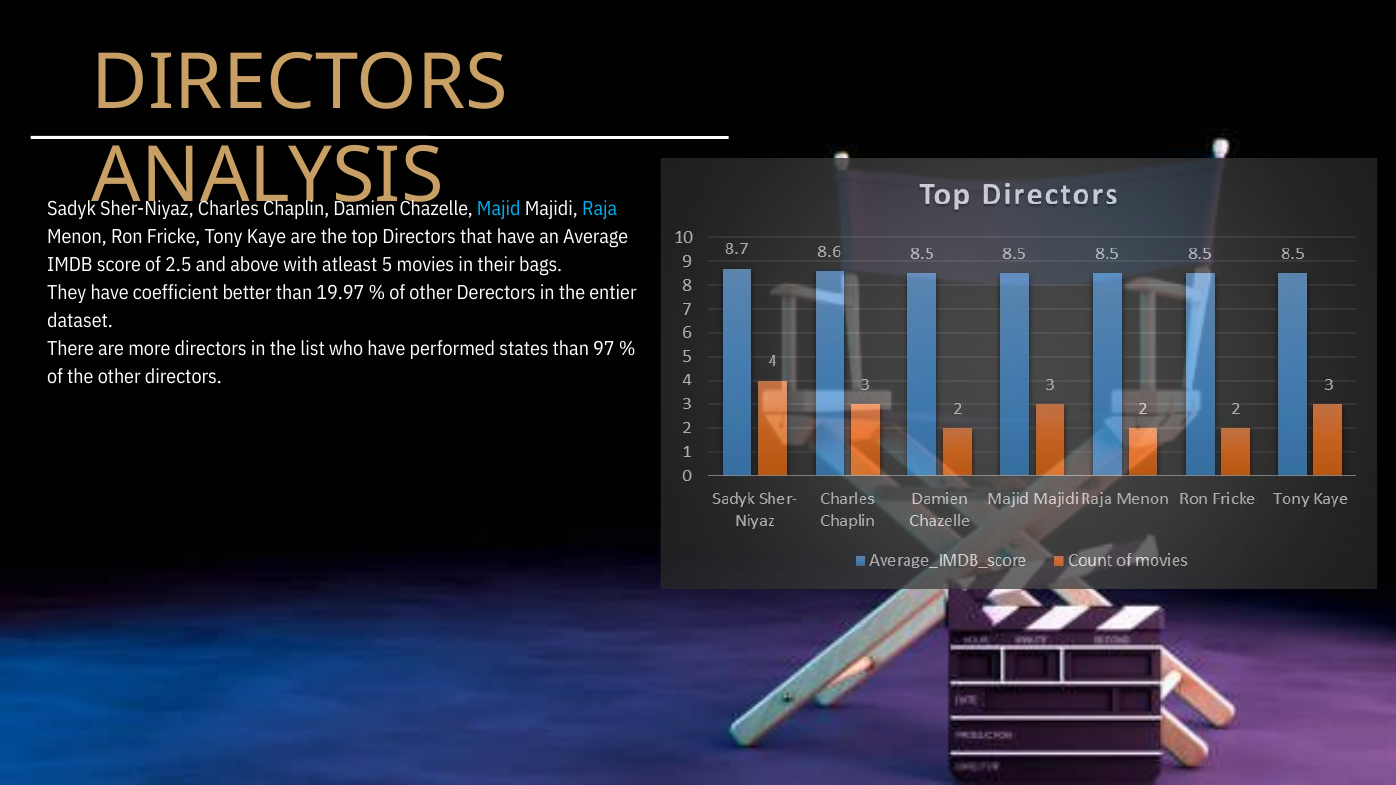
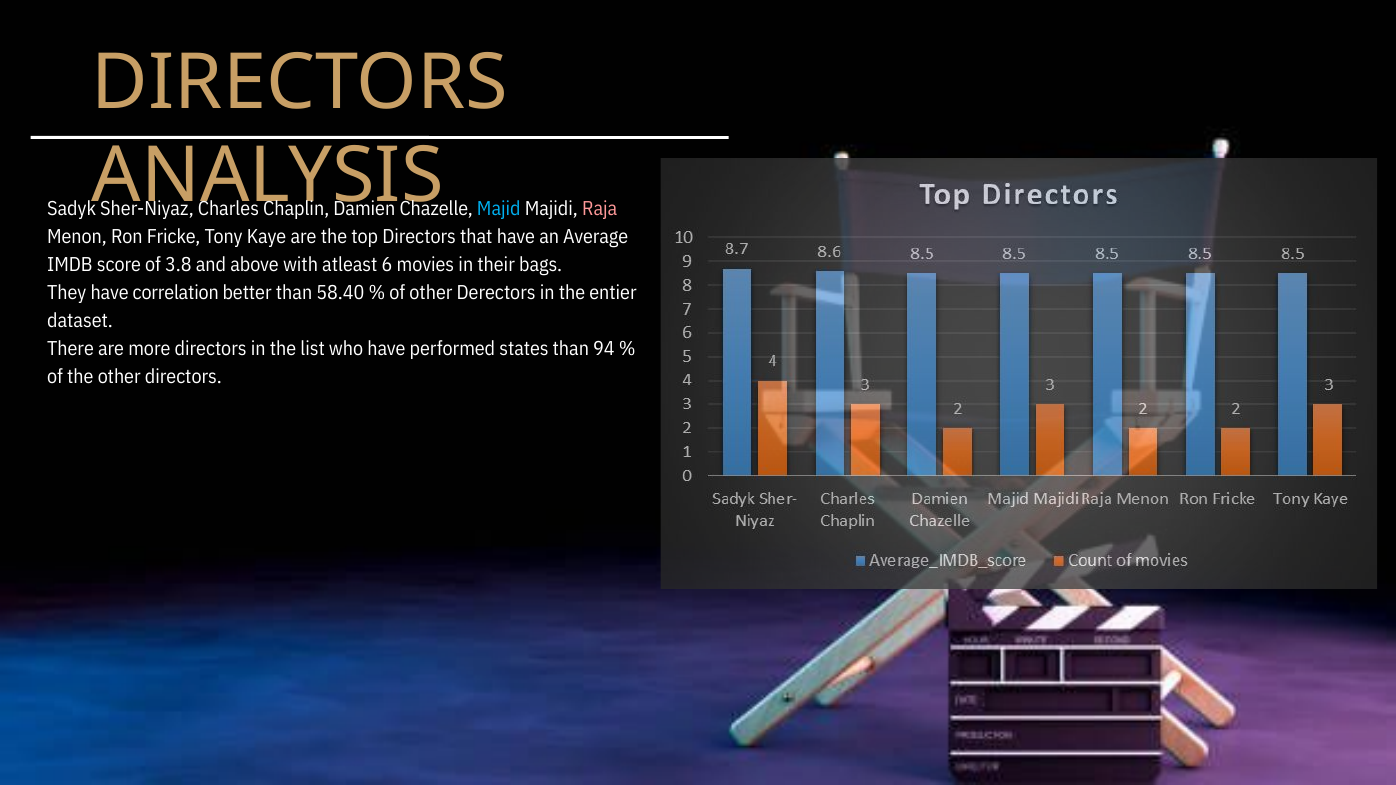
Raja colour: light blue -> pink (600, 209)
2.5: 2.5 -> 3.8 (178, 265)
5: 5 -> 6 (387, 265)
coefficient: coefficient -> correlation (176, 293)
19.97: 19.97 -> 58.40 (340, 293)
97: 97 -> 94 (604, 349)
